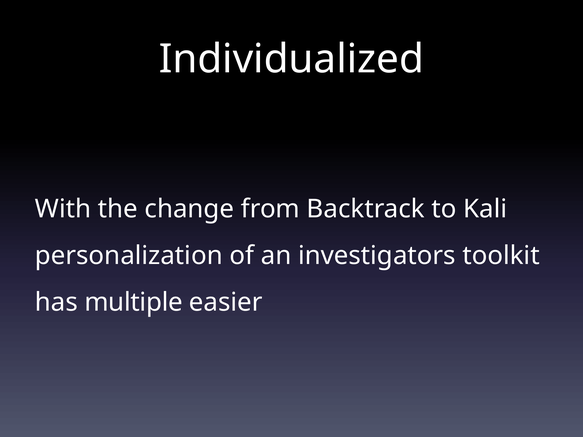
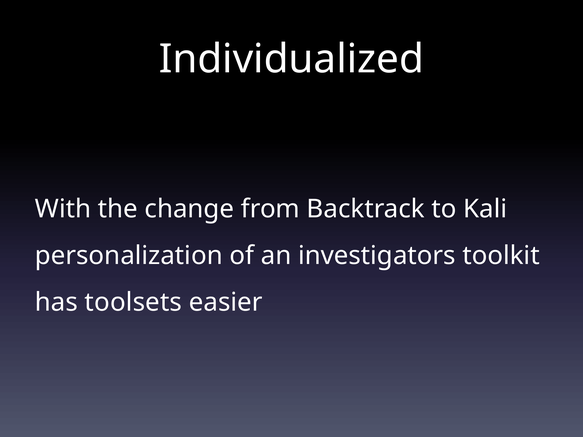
multiple: multiple -> toolsets (133, 303)
